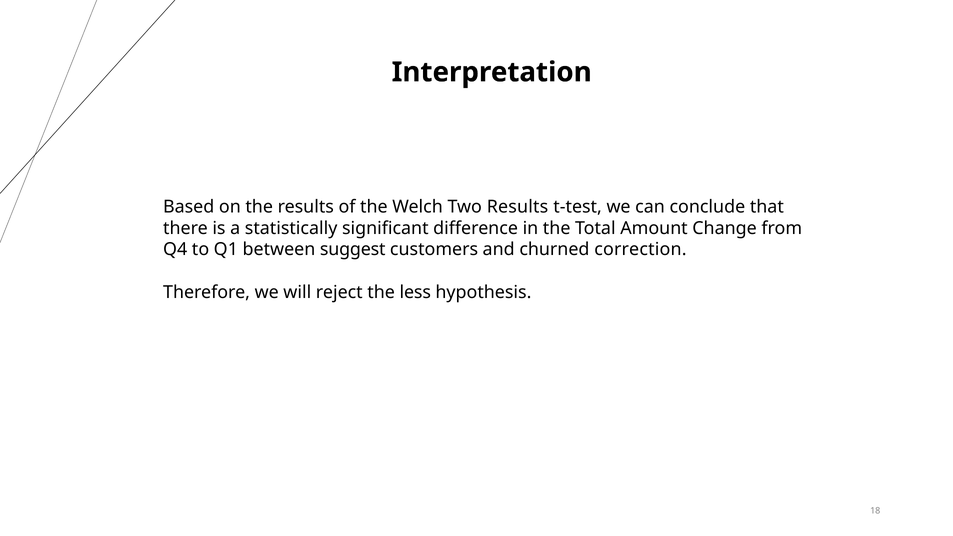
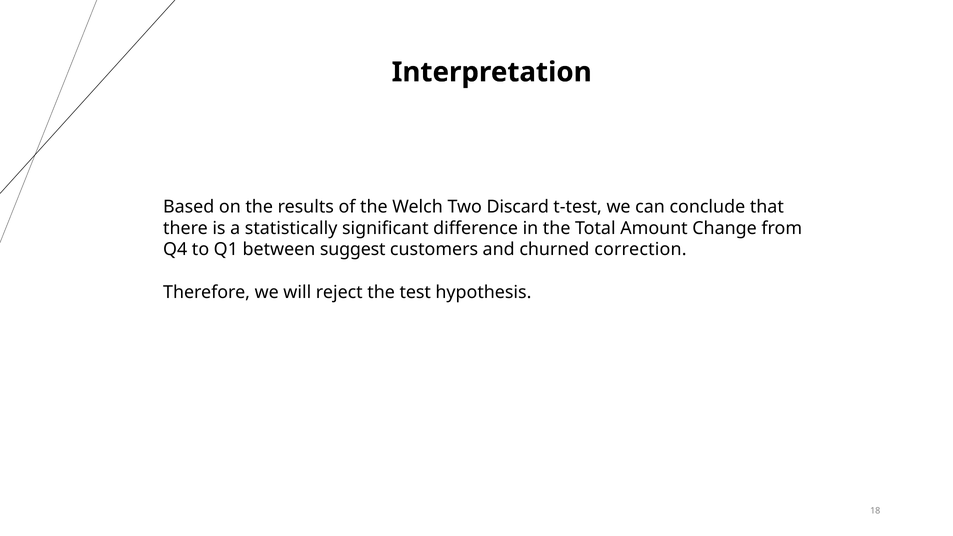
Two Results: Results -> Discard (518, 207)
less: less -> test (415, 292)
